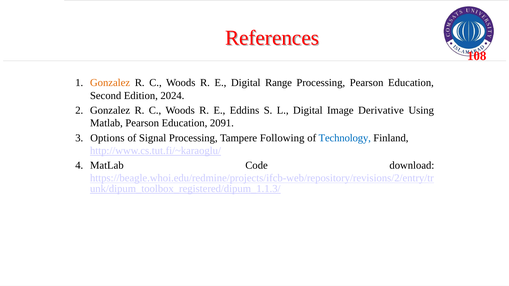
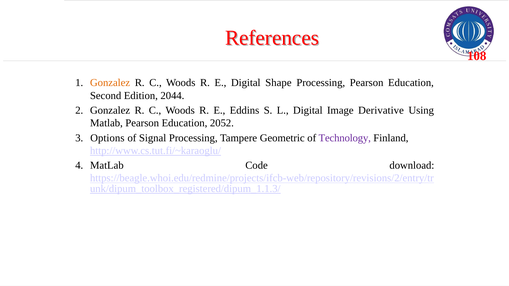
Range: Range -> Shape (278, 83)
2024: 2024 -> 2044 (172, 96)
2091: 2091 -> 2052 (222, 123)
Following: Following -> Geometric (282, 138)
Technology colour: blue -> purple (345, 138)
